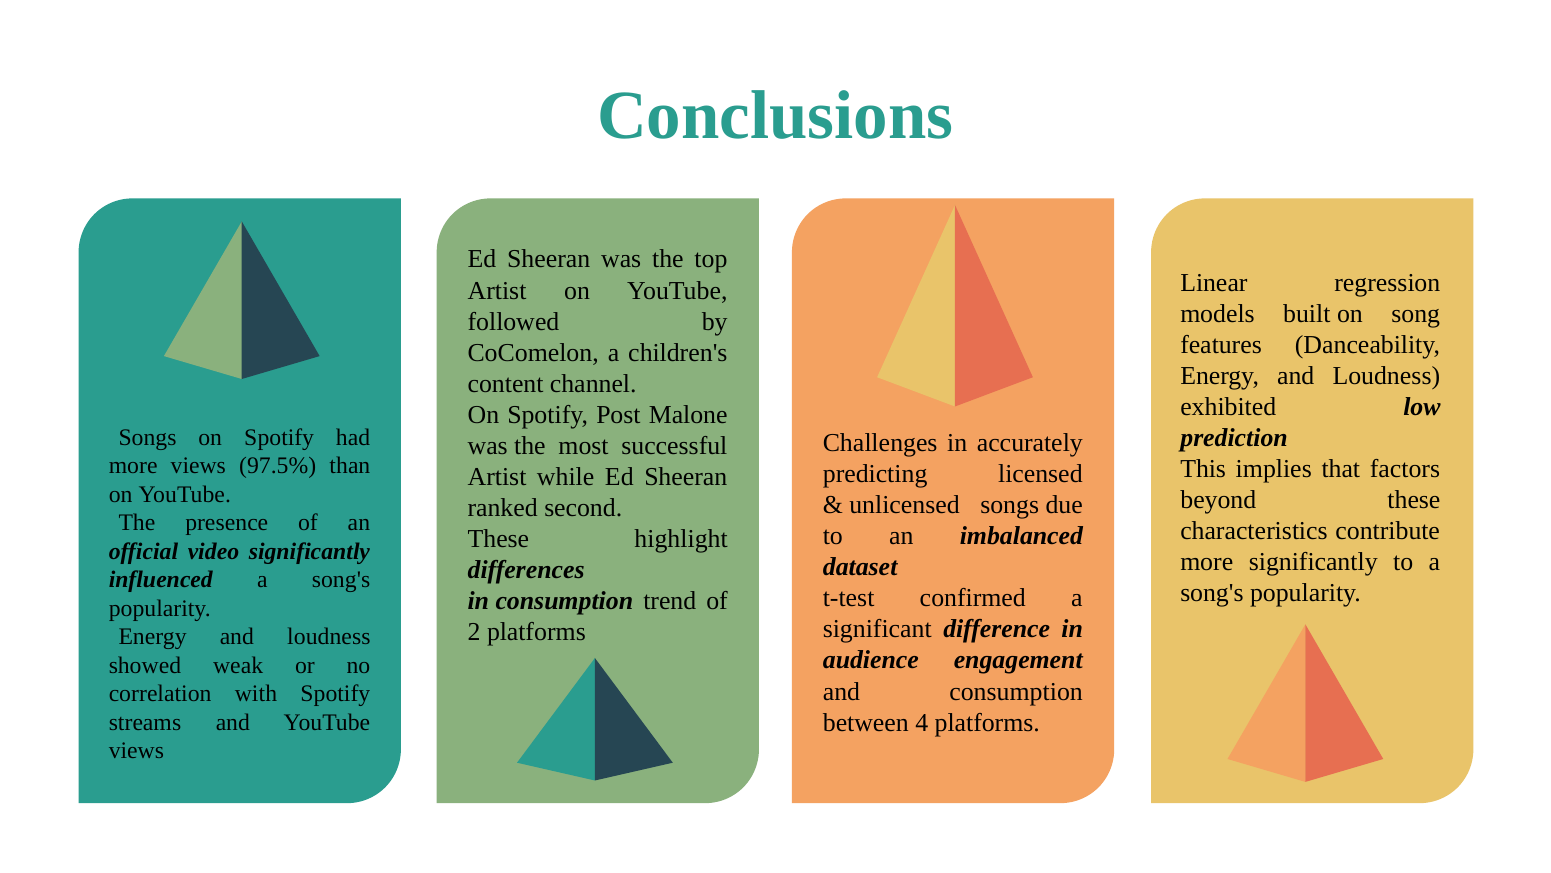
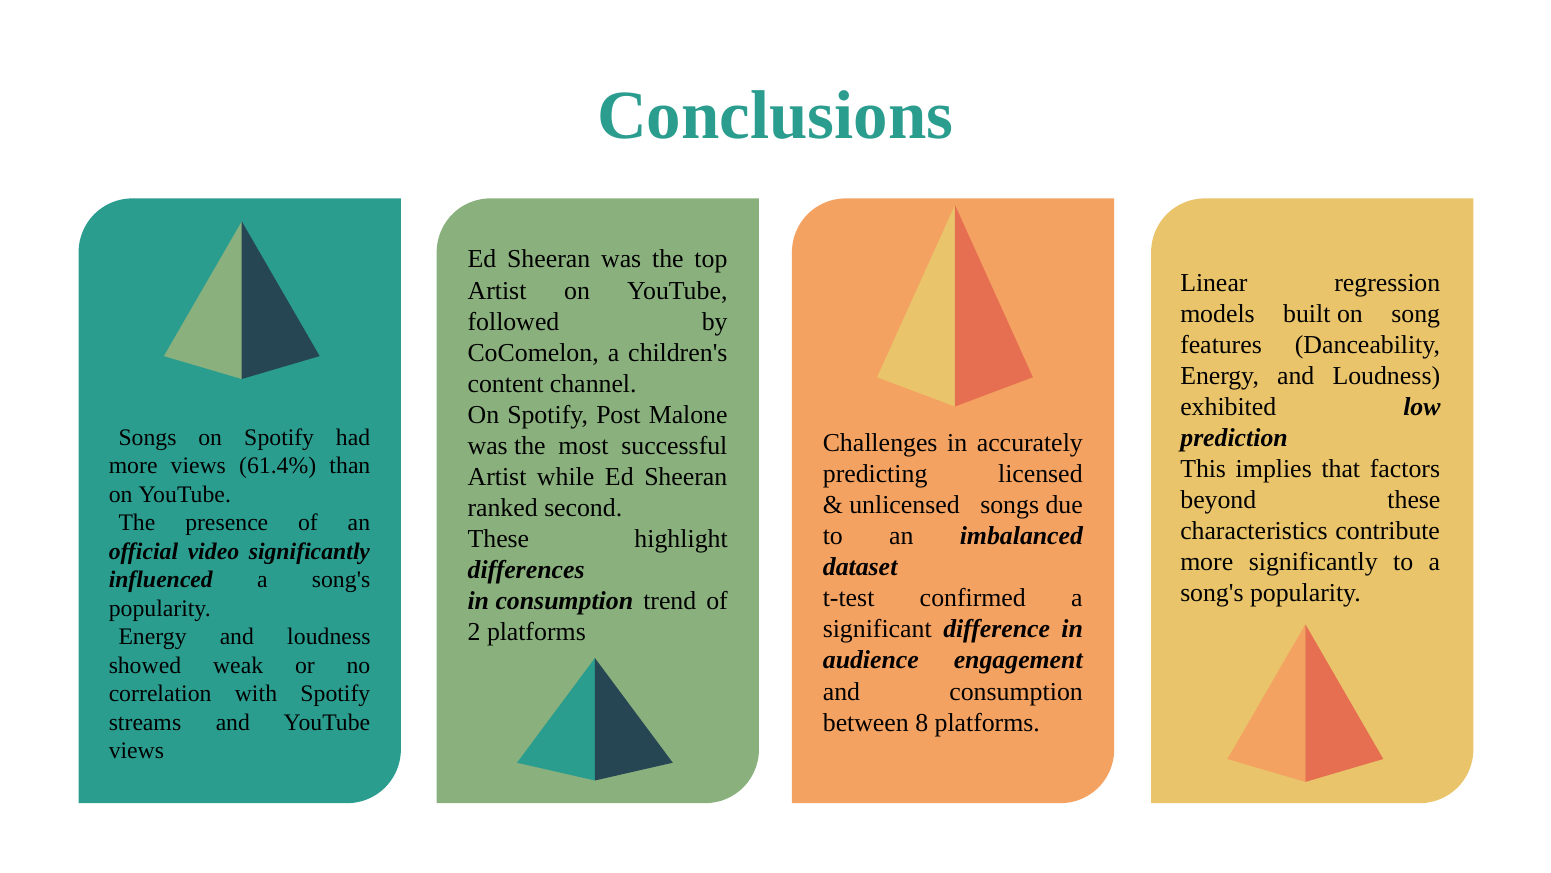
97.5%: 97.5% -> 61.4% (278, 466)
4: 4 -> 8 (922, 722)
